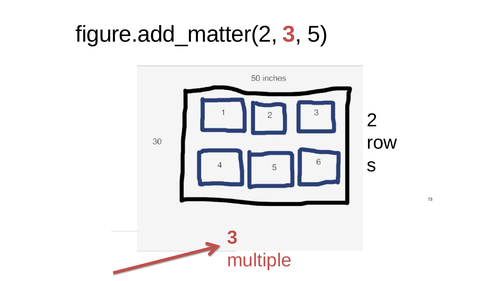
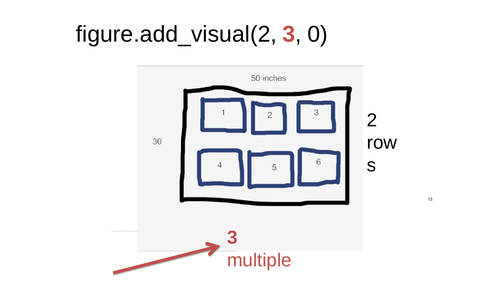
figure.add_matter(2: figure.add_matter(2 -> figure.add_visual(2 (176, 34)
5: 5 -> 0 (318, 34)
